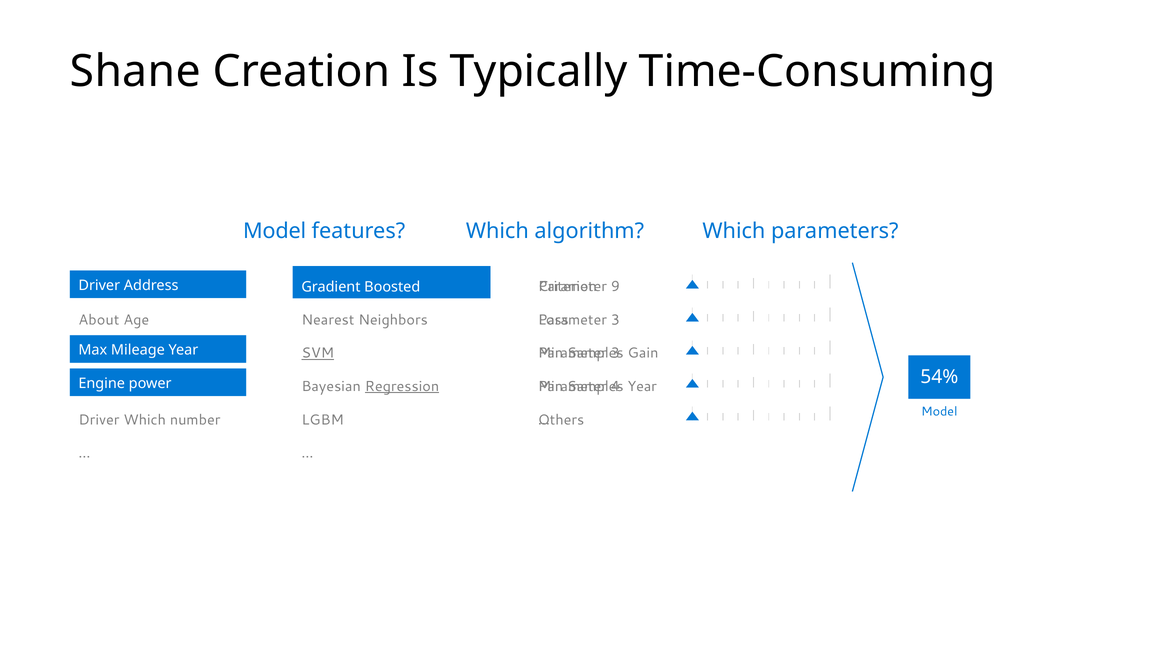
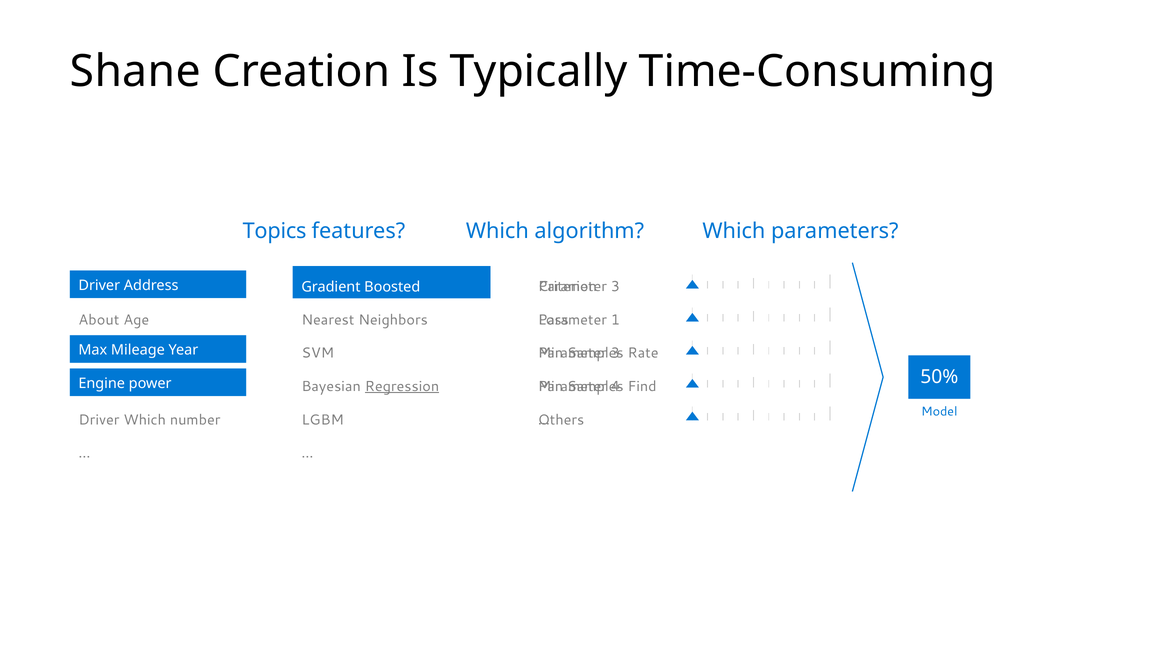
Model: Model -> Topics (275, 231)
9: 9 -> 3 (615, 287)
3: 3 -> 1 (615, 320)
SVM underline: present -> none (318, 353)
Gain: Gain -> Rate (643, 353)
54%: 54% -> 50% (939, 377)
Year: Year -> Find (642, 386)
